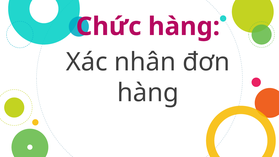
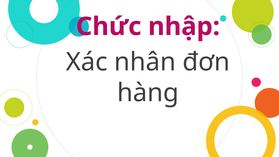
Chức hàng: hàng -> nhập (184, 27)
